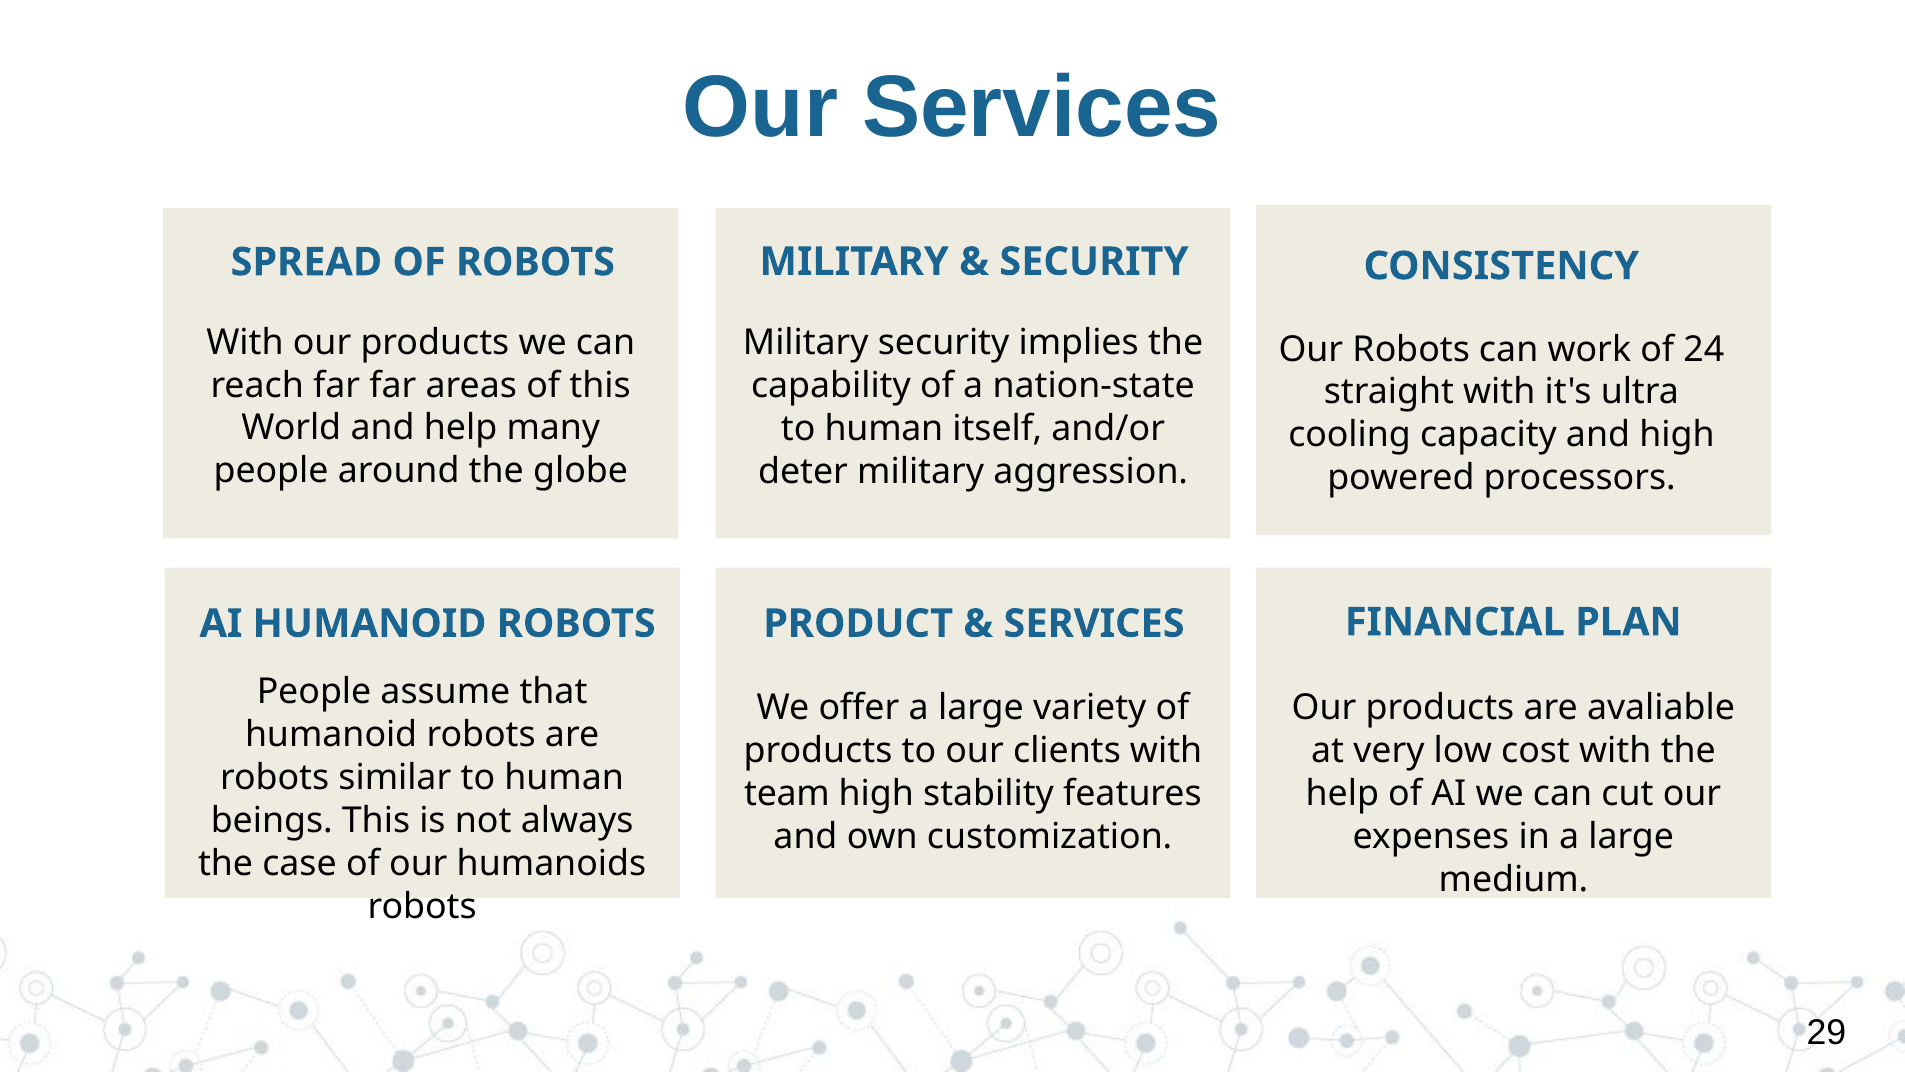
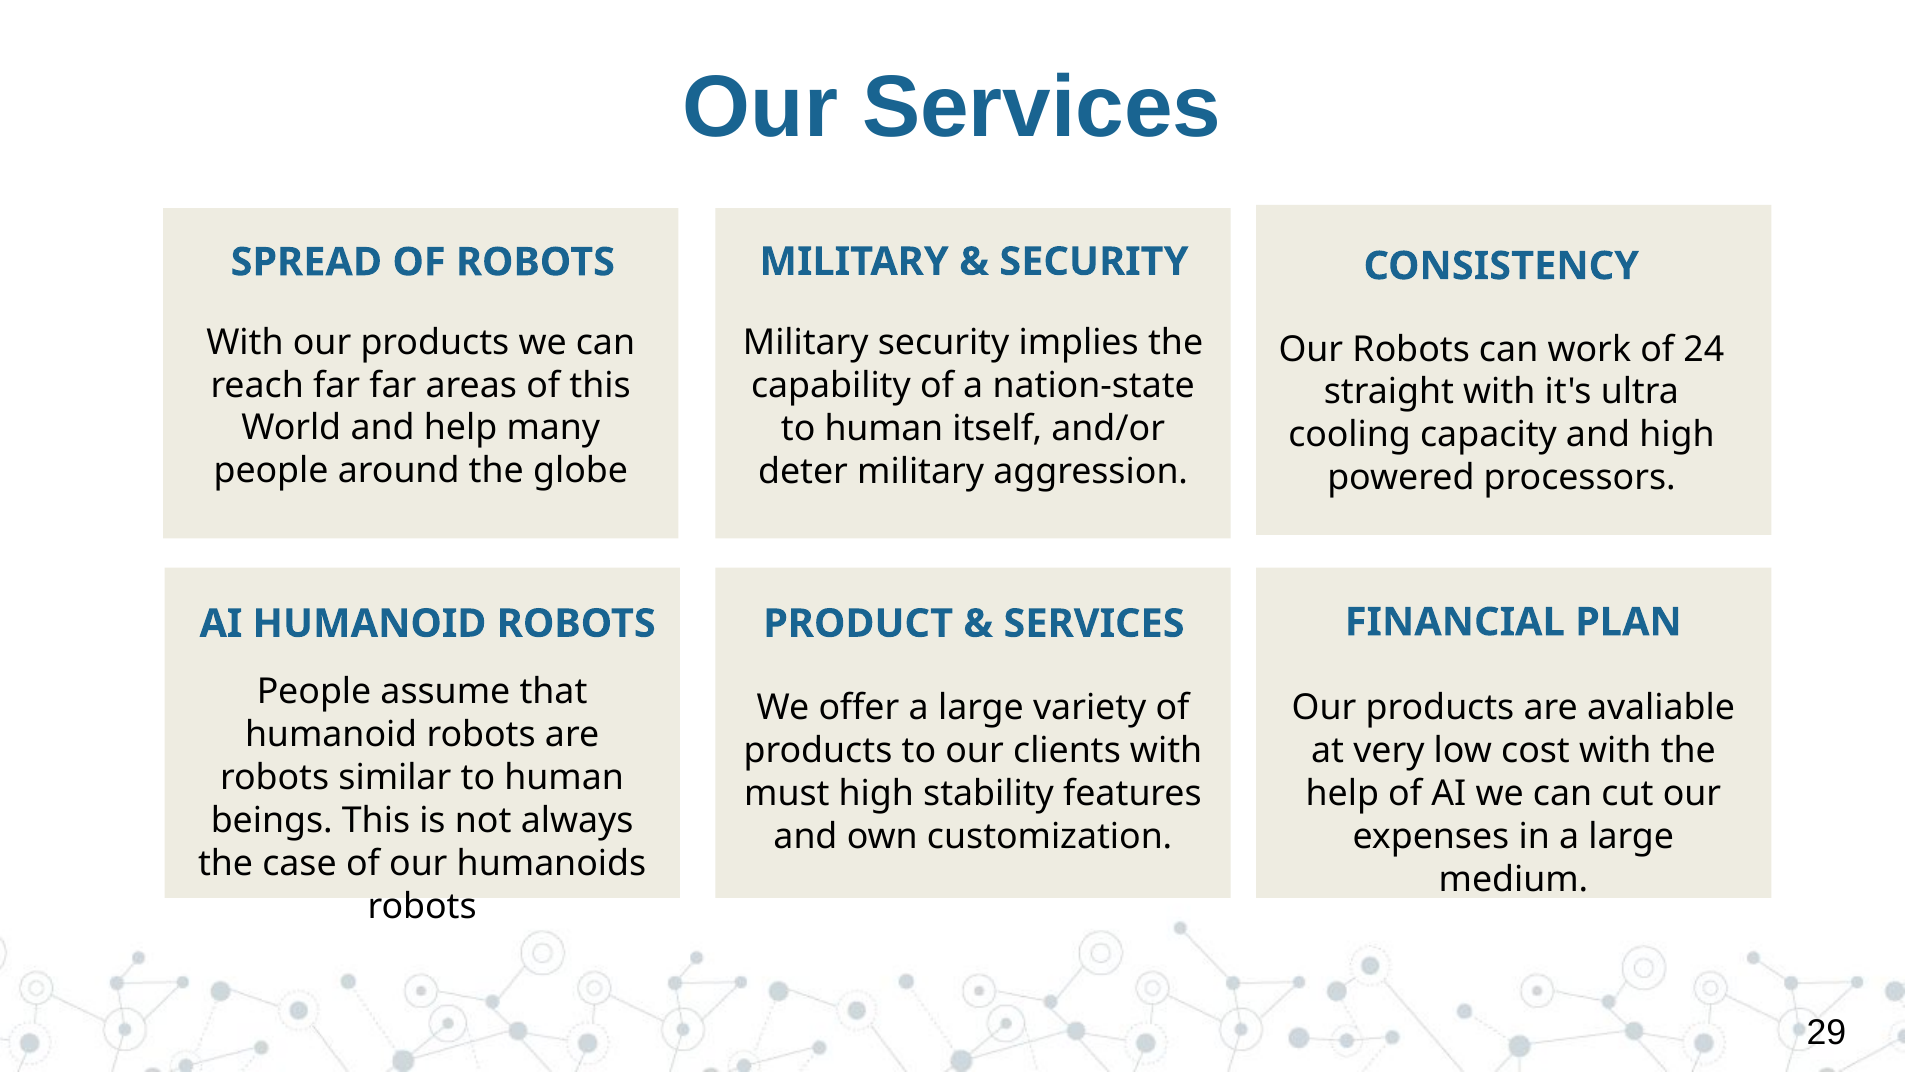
team: team -> must (787, 793)
